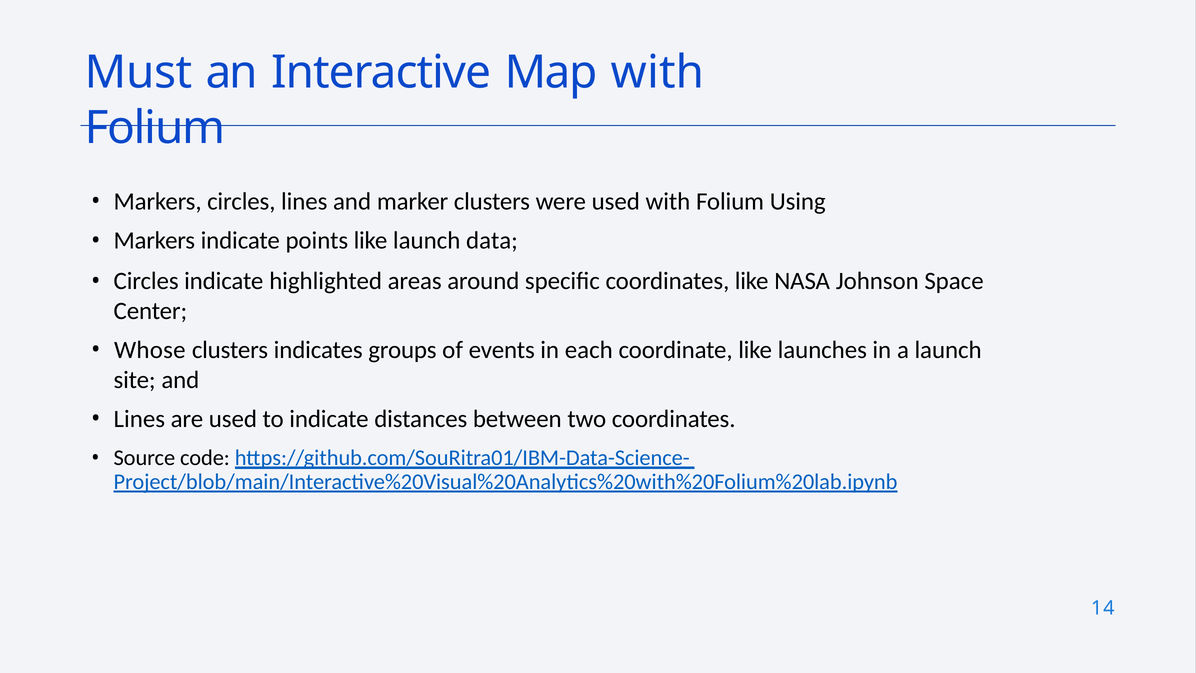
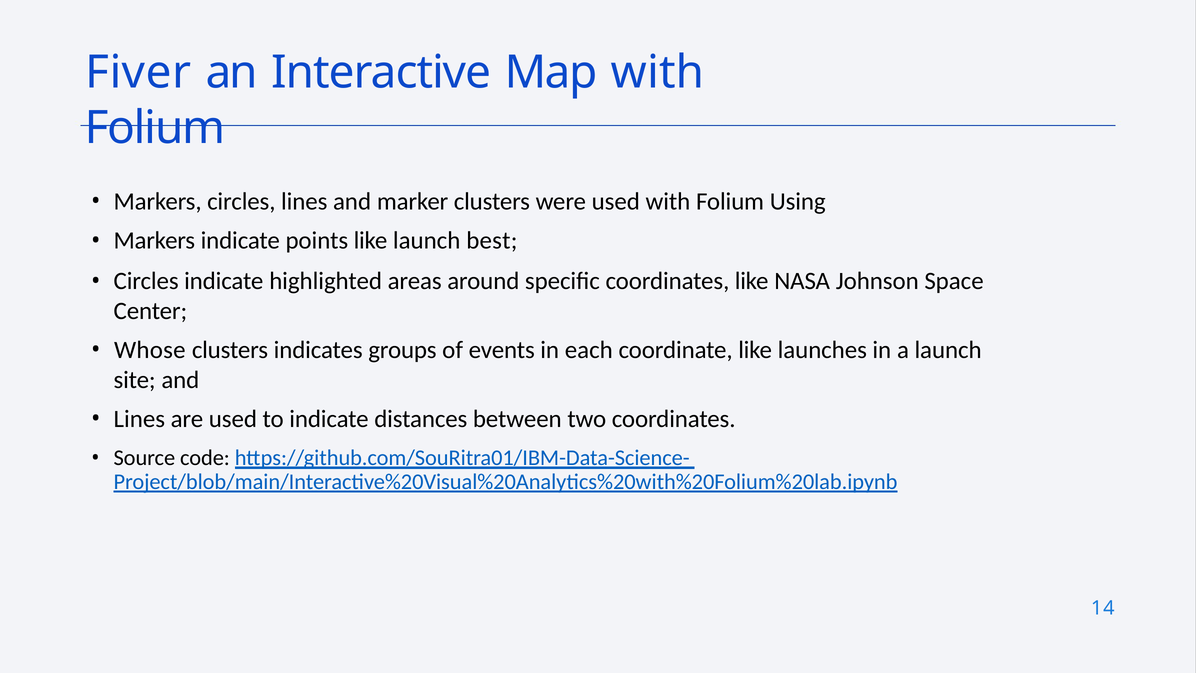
Must: Must -> Fiver (138, 73)
data: data -> best (492, 241)
